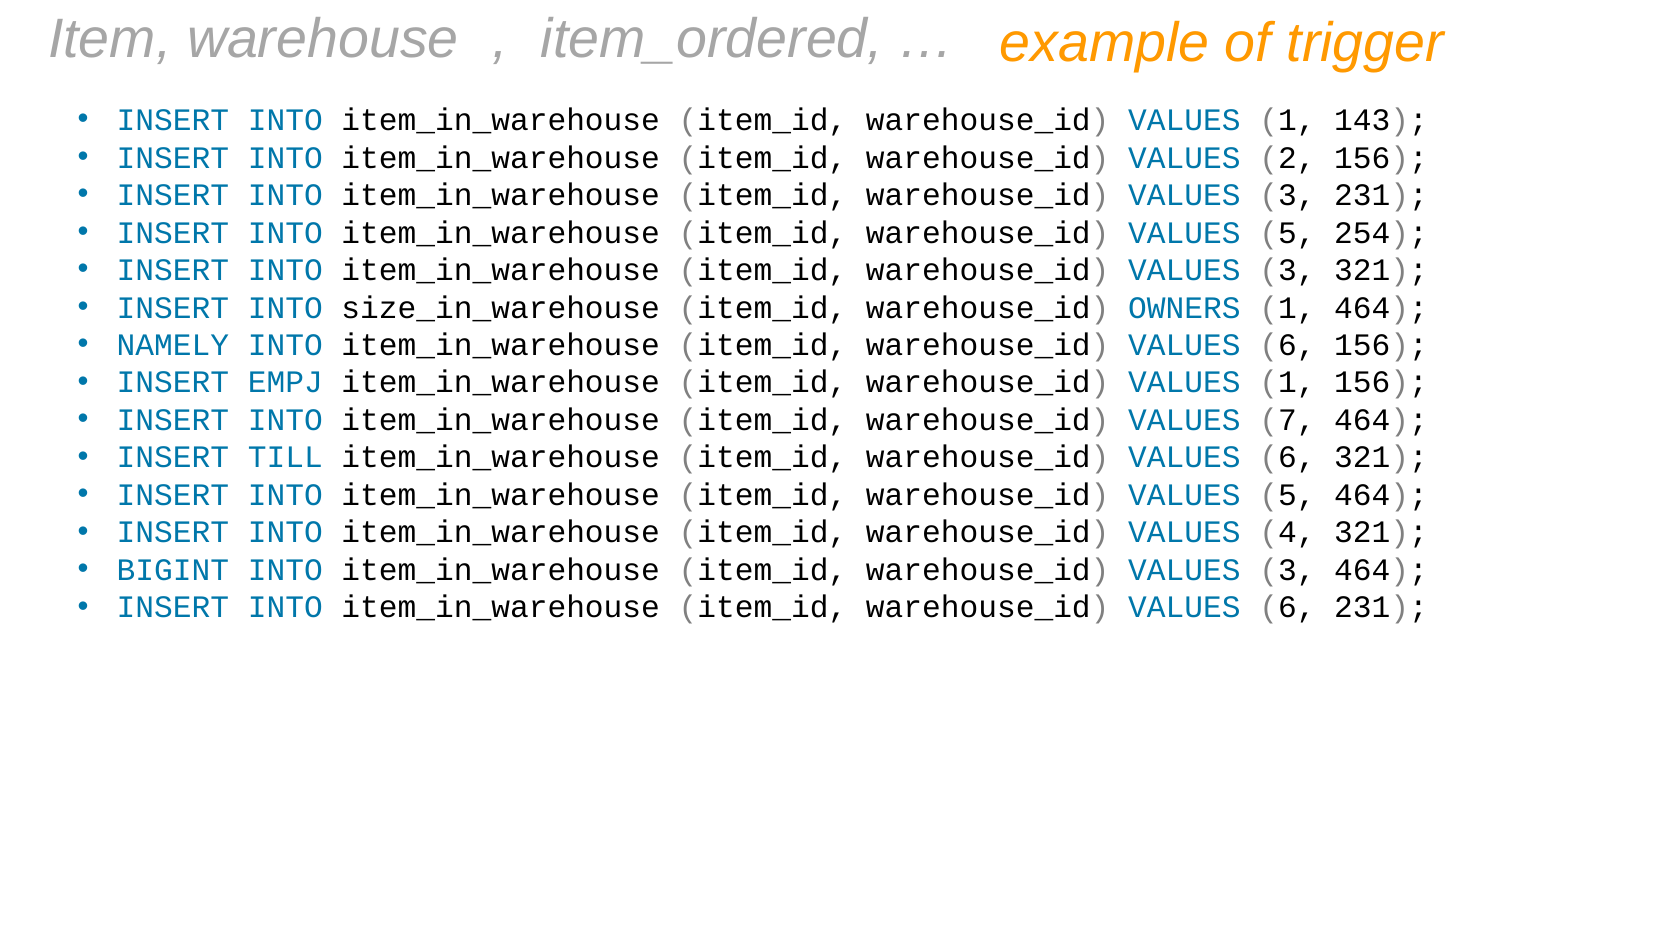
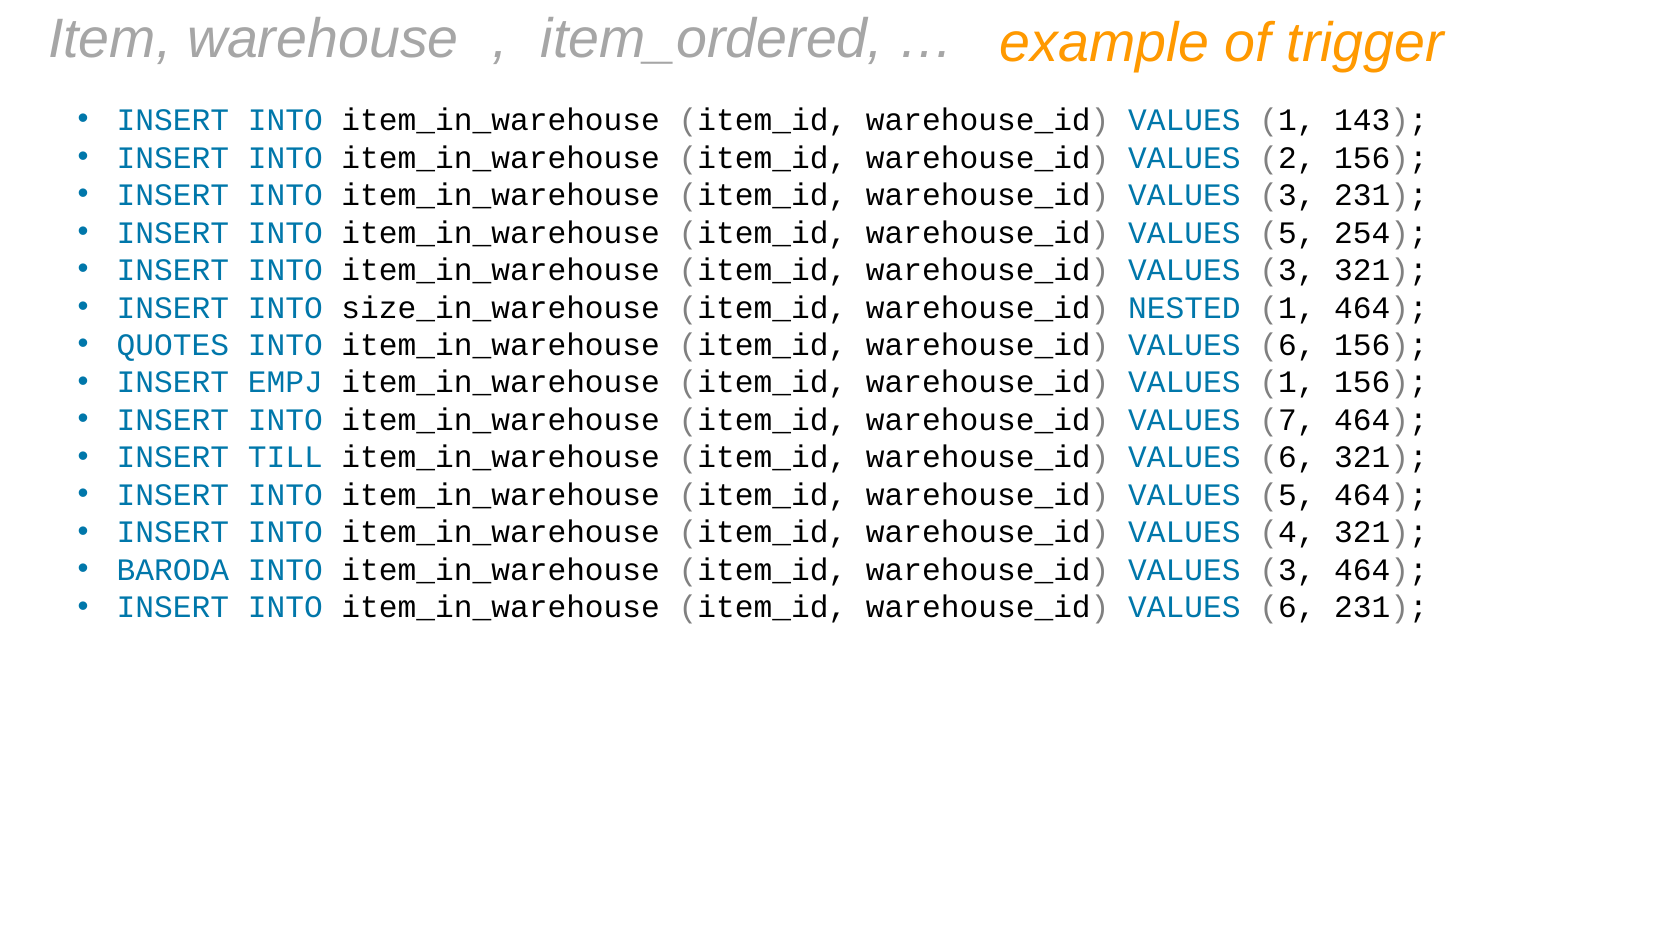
OWNERS: OWNERS -> NESTED (1184, 308)
NAMELY: NAMELY -> QUOTES (173, 345)
BIGINT: BIGINT -> BARODA (173, 570)
